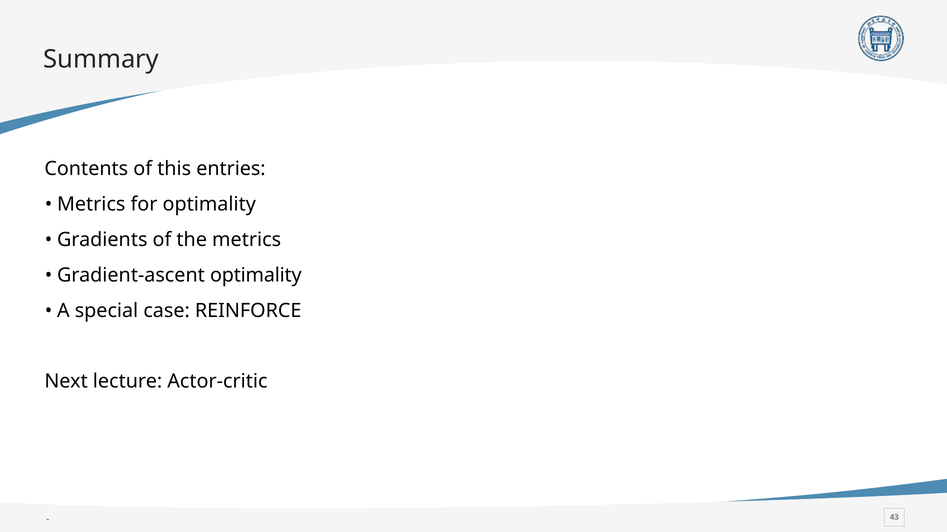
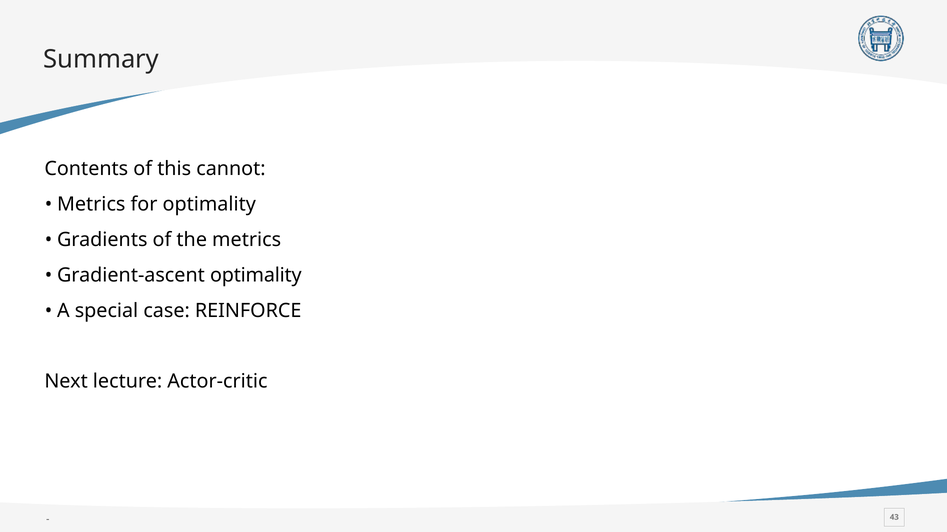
entries: entries -> cannot (231, 169)
